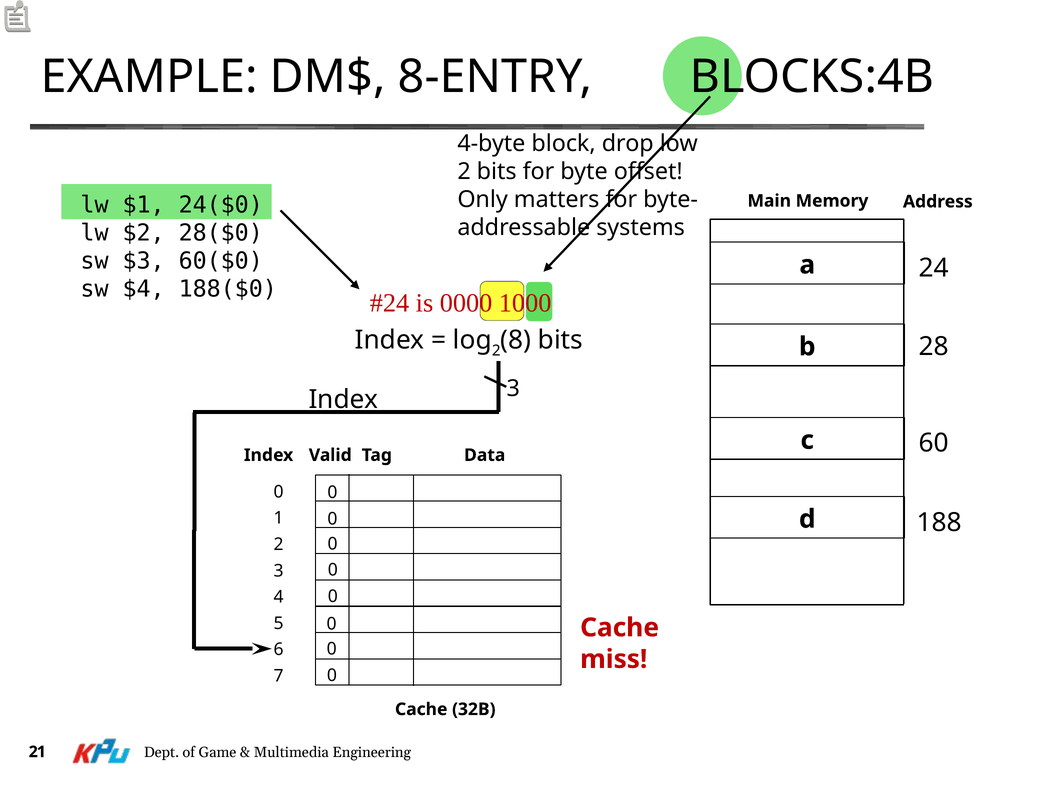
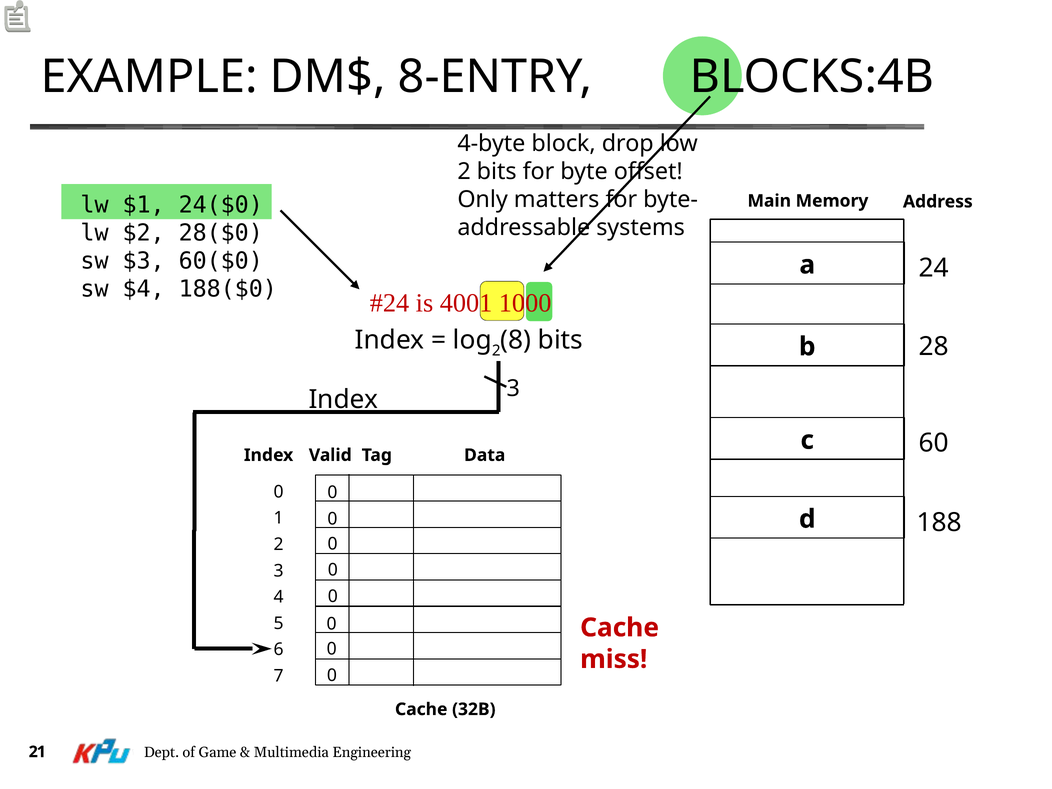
0000: 0000 -> 4001 (466, 303)
